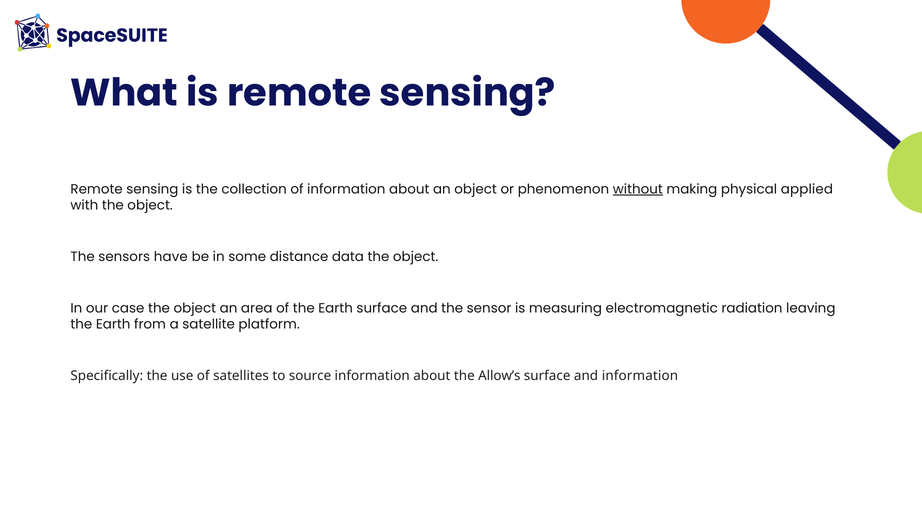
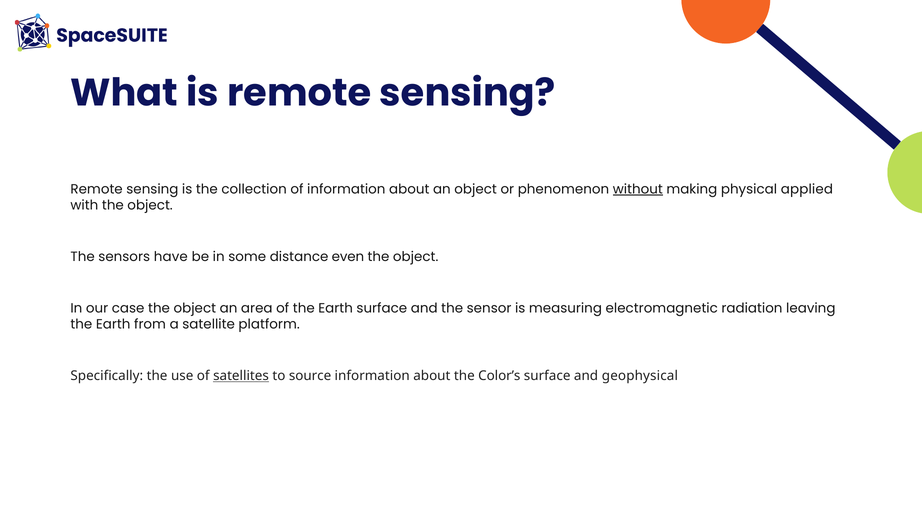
data: data -> even (348, 257)
satellites underline: none -> present (241, 376)
Allow’s: Allow’s -> Color’s (499, 376)
and information: information -> geophysical (640, 376)
